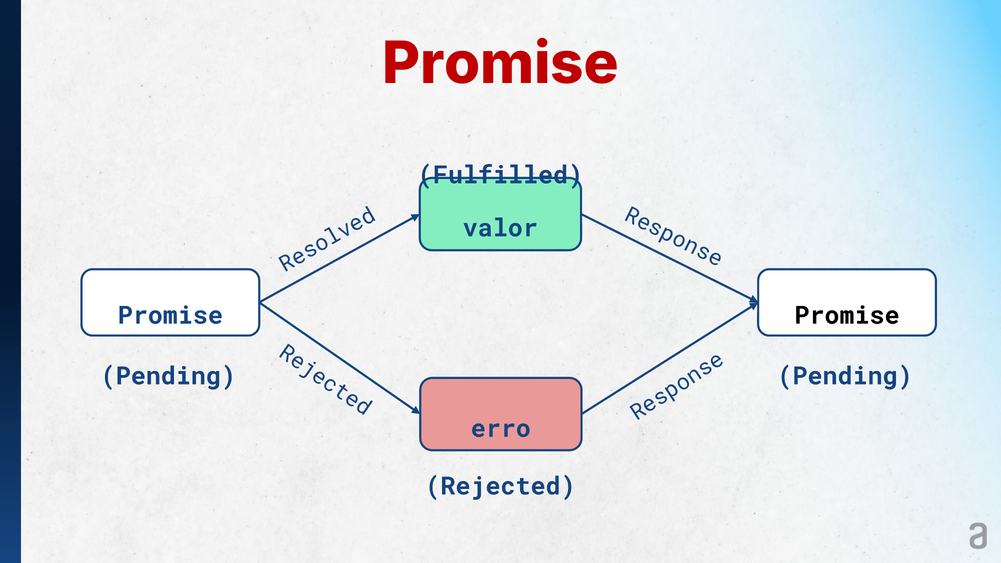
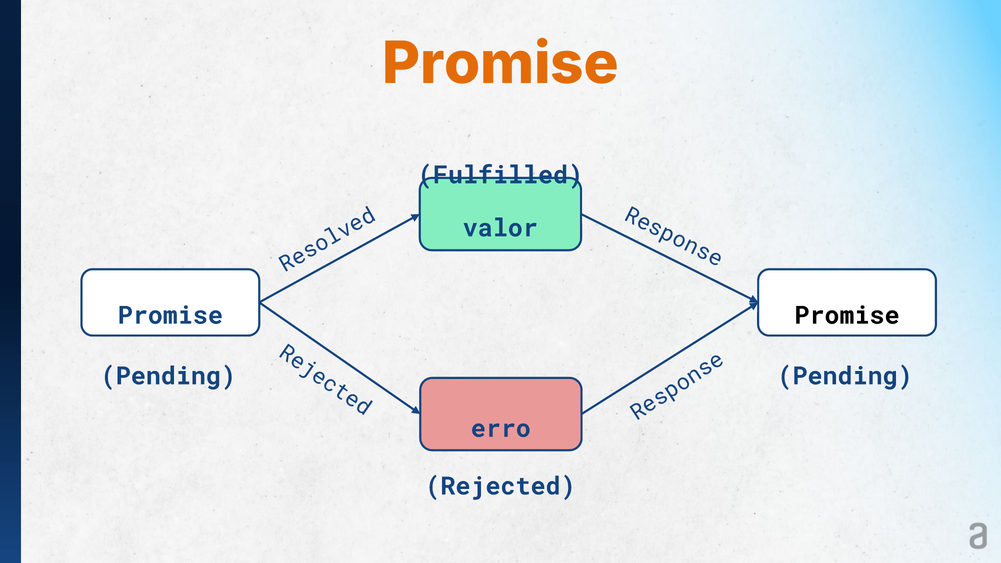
Promise colour: red -> orange (500, 64)
